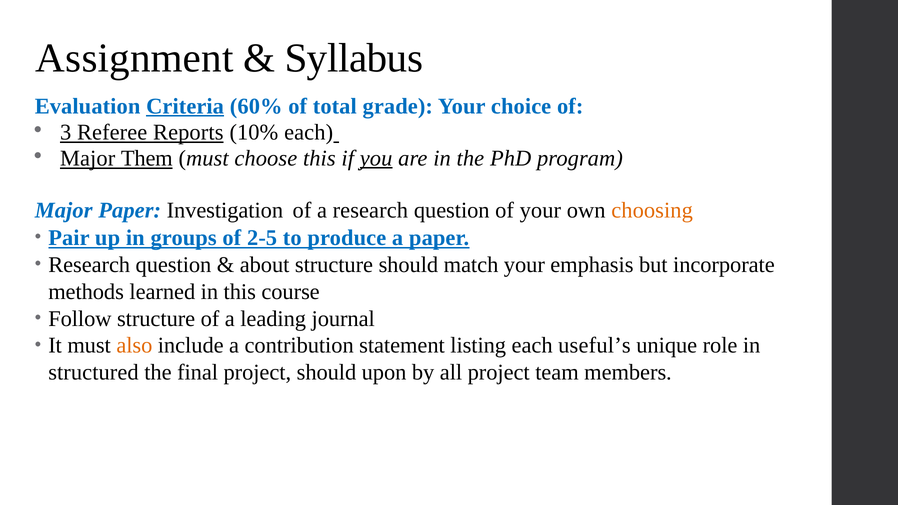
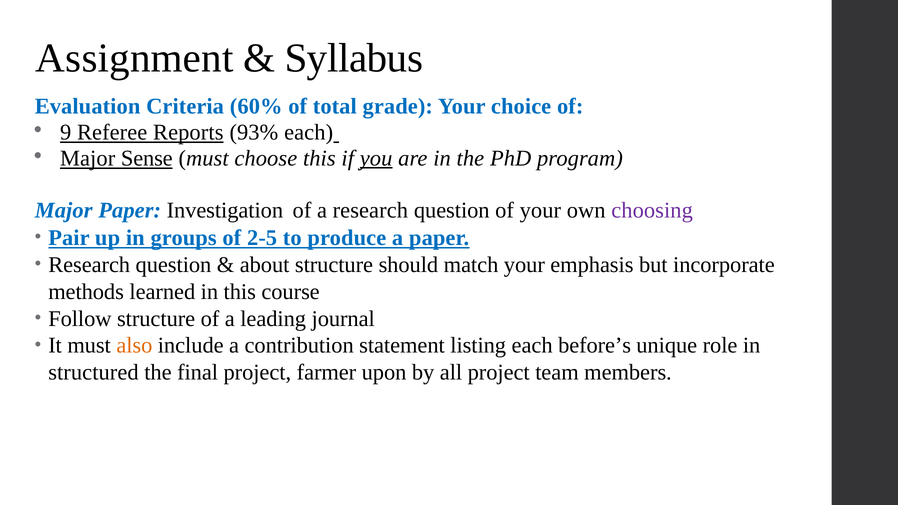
Criteria underline: present -> none (185, 106)
3: 3 -> 9 (66, 132)
10%: 10% -> 93% (254, 132)
Them: Them -> Sense (147, 158)
choosing colour: orange -> purple (652, 210)
useful’s: useful’s -> before’s (595, 346)
project should: should -> farmer (326, 373)
